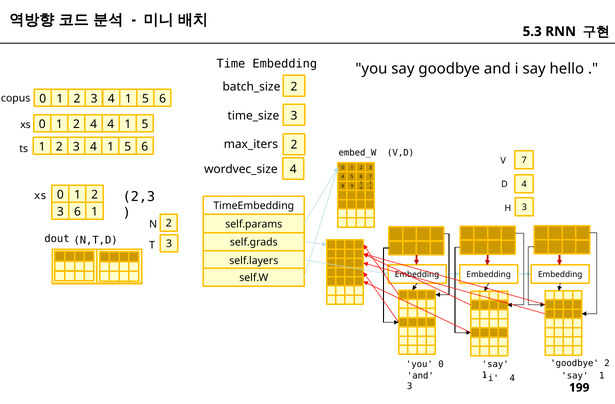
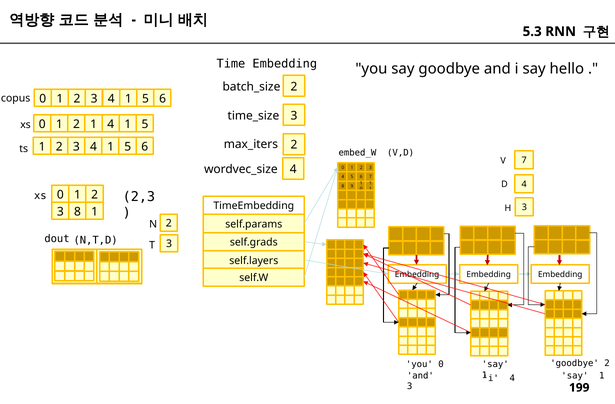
2 4: 4 -> 1 (94, 124)
3 6: 6 -> 8 (78, 212)
